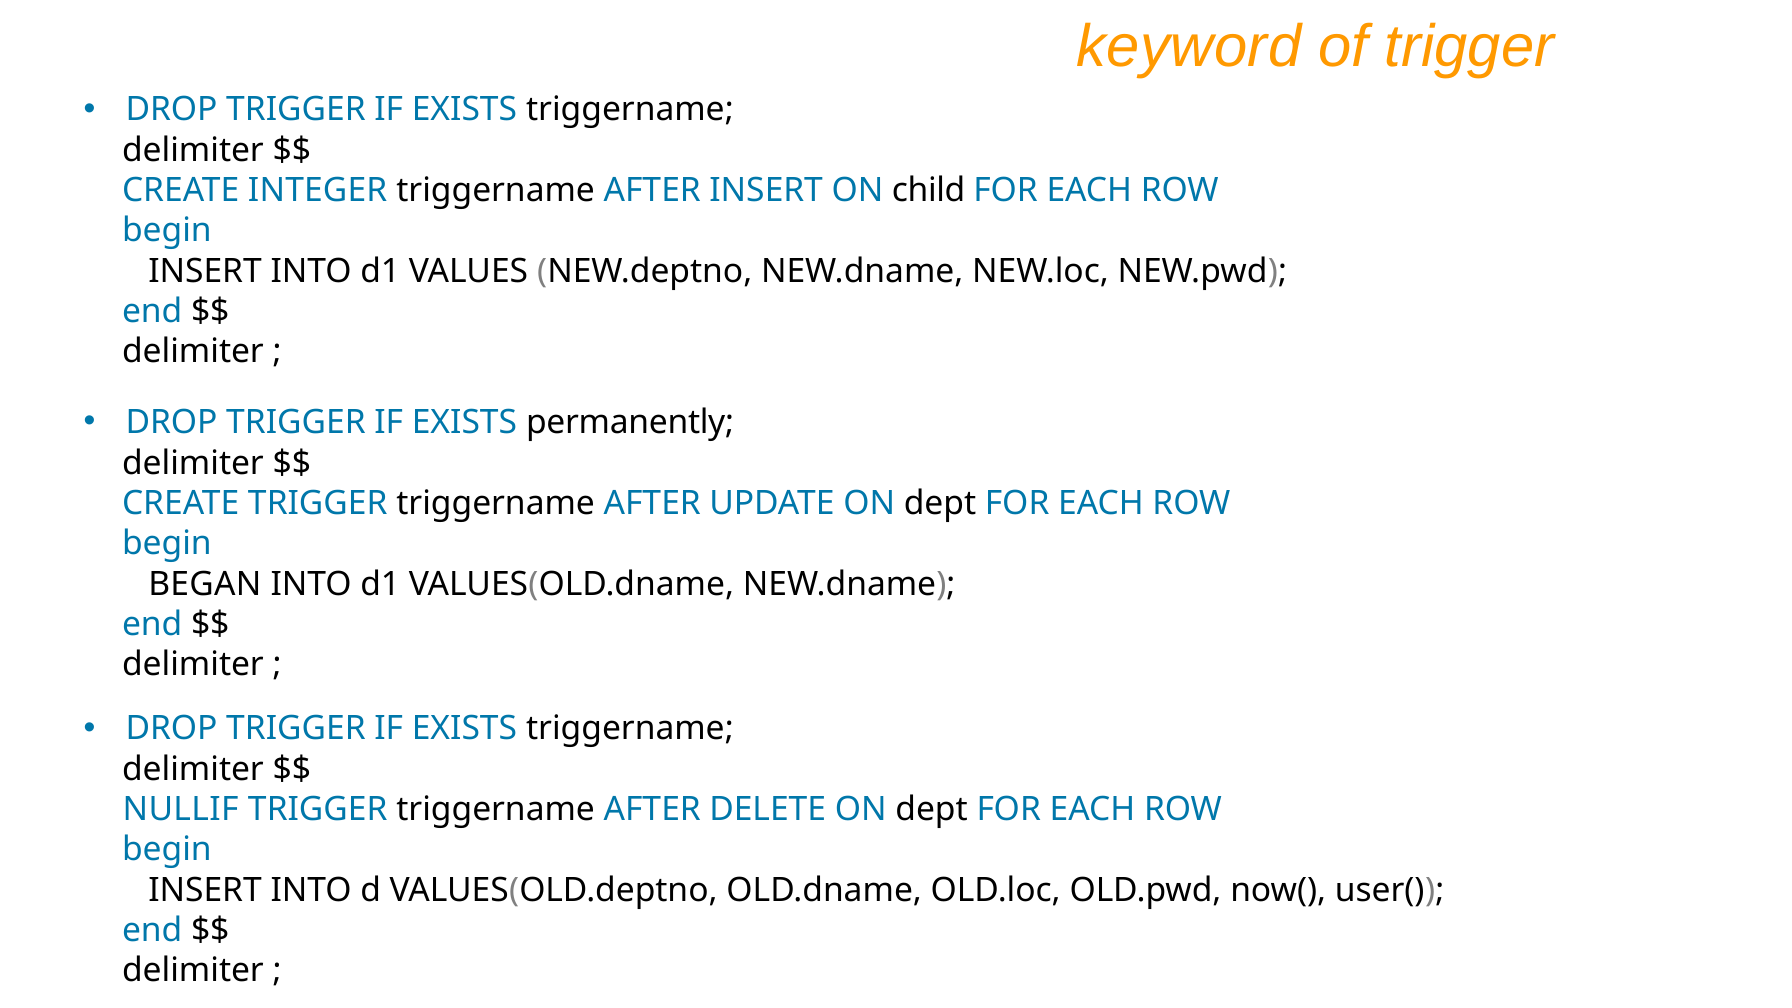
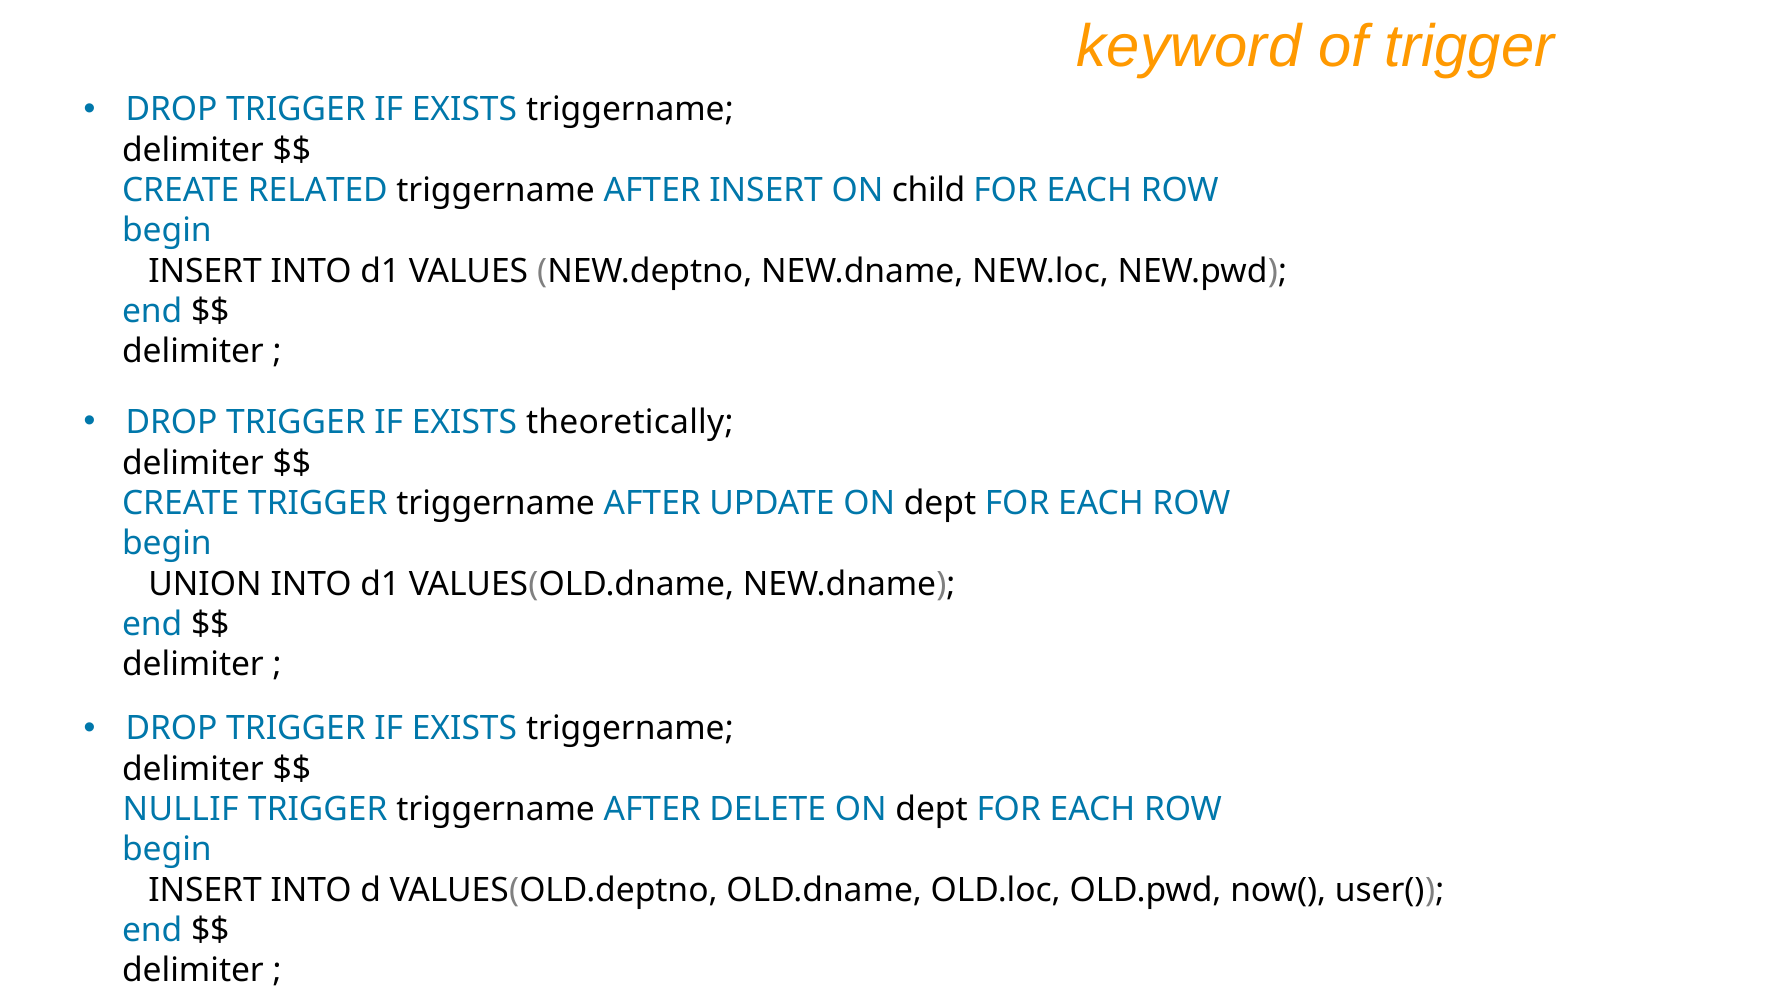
INTEGER: INTEGER -> RELATED (318, 190)
permanently: permanently -> theoretically (630, 423)
BEGAN: BEGAN -> UNION (205, 584)
